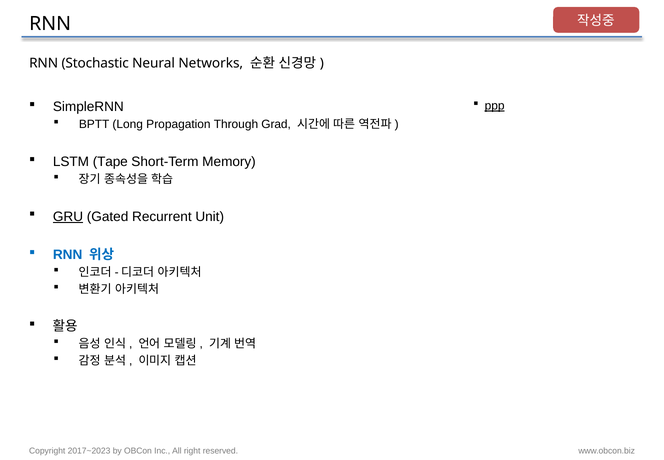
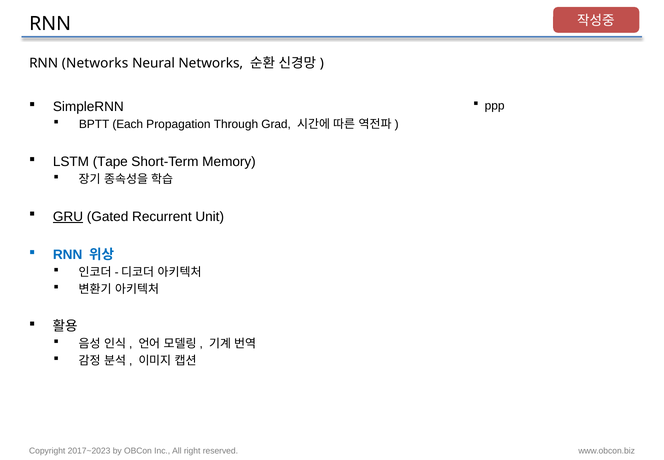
RNN Stochastic: Stochastic -> Networks (95, 63)
ppp underline: present -> none (495, 106)
Long: Long -> Each (128, 124)
